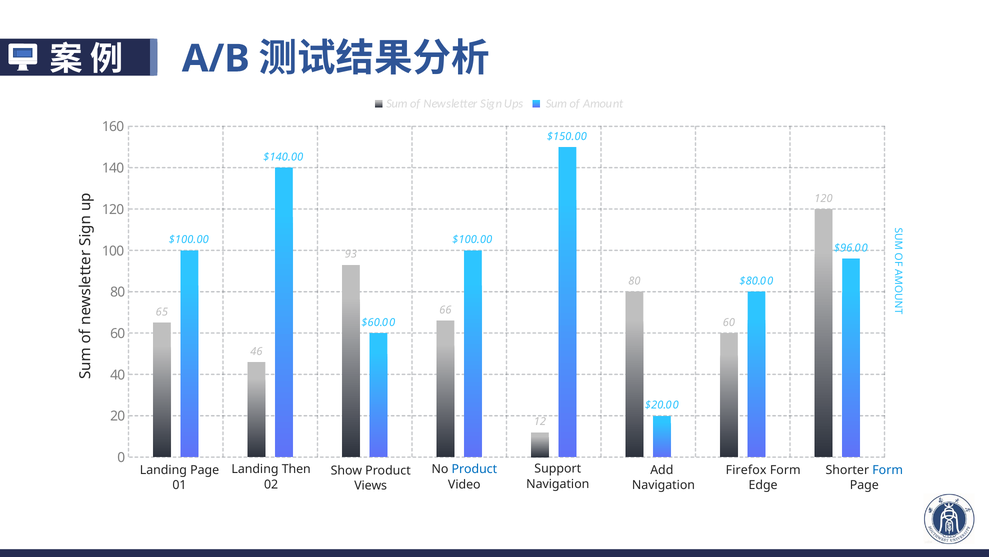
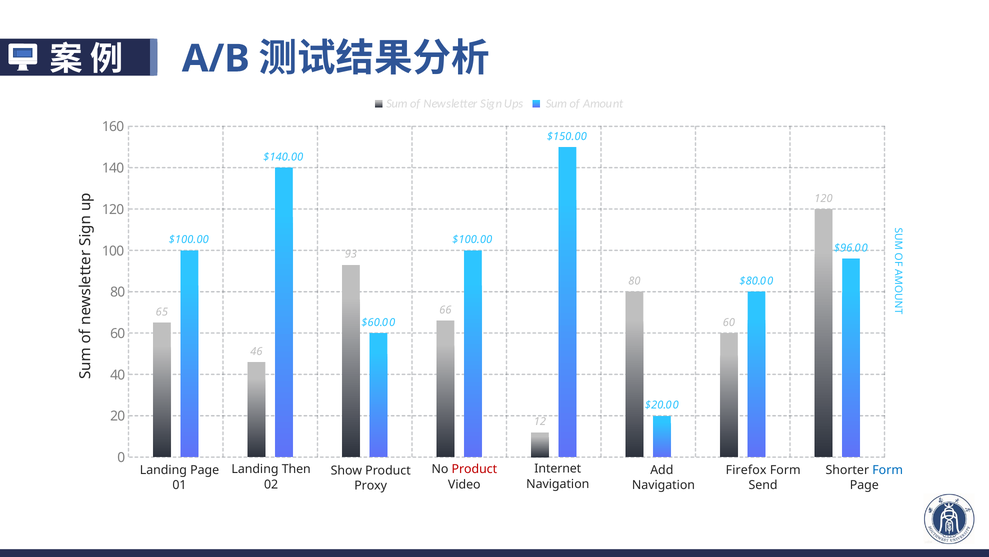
Support: Support -> Internet (558, 468)
Product colour: blue -> red (474, 469)
Edge: Edge -> Send (763, 485)
Views: Views -> Proxy (371, 485)
